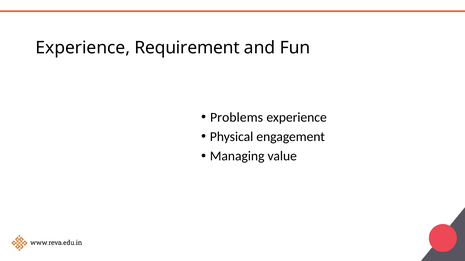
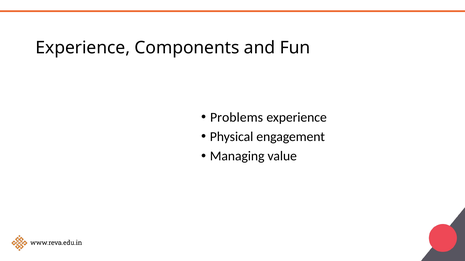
Requirement: Requirement -> Components (187, 48)
